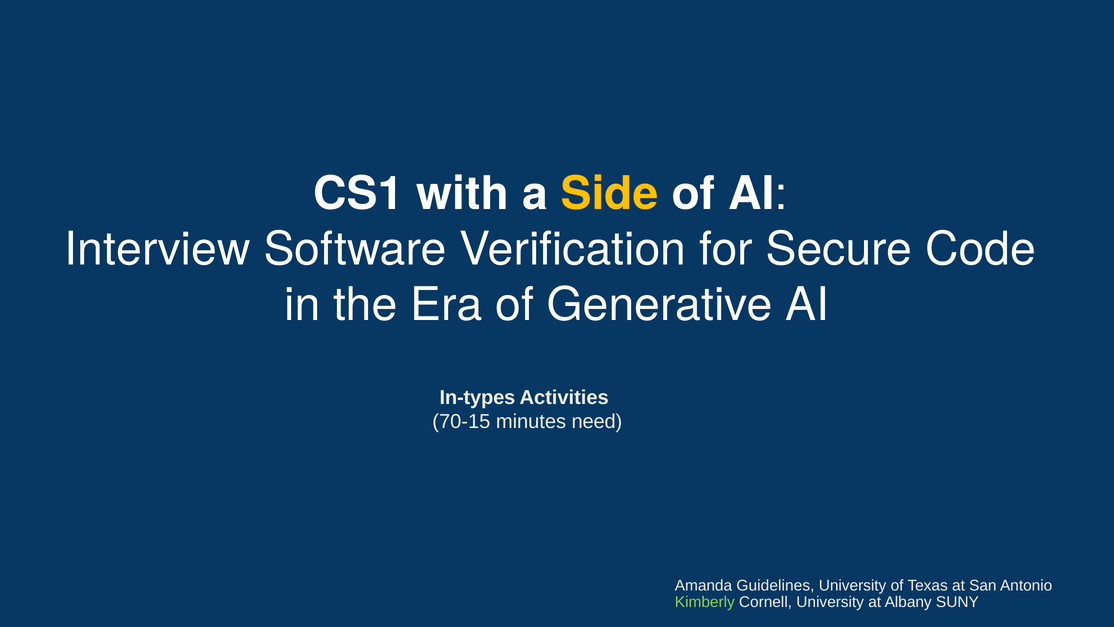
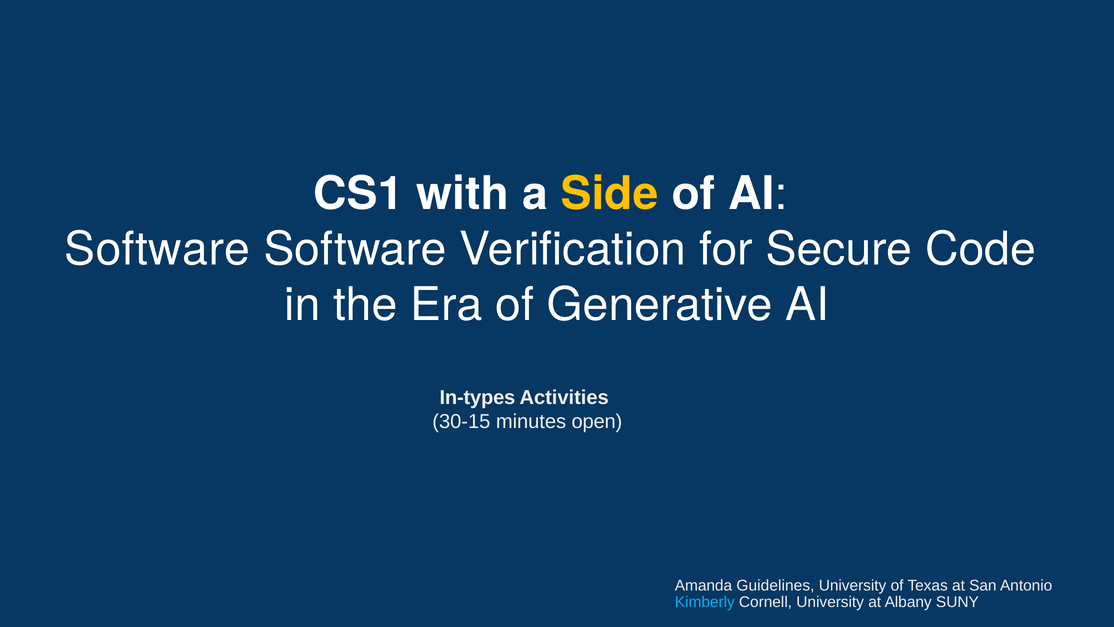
Interview: Interview -> Software (157, 249)
70-15: 70-15 -> 30-15 (461, 422)
need: need -> open (597, 422)
Kimberly colour: light green -> light blue (705, 602)
